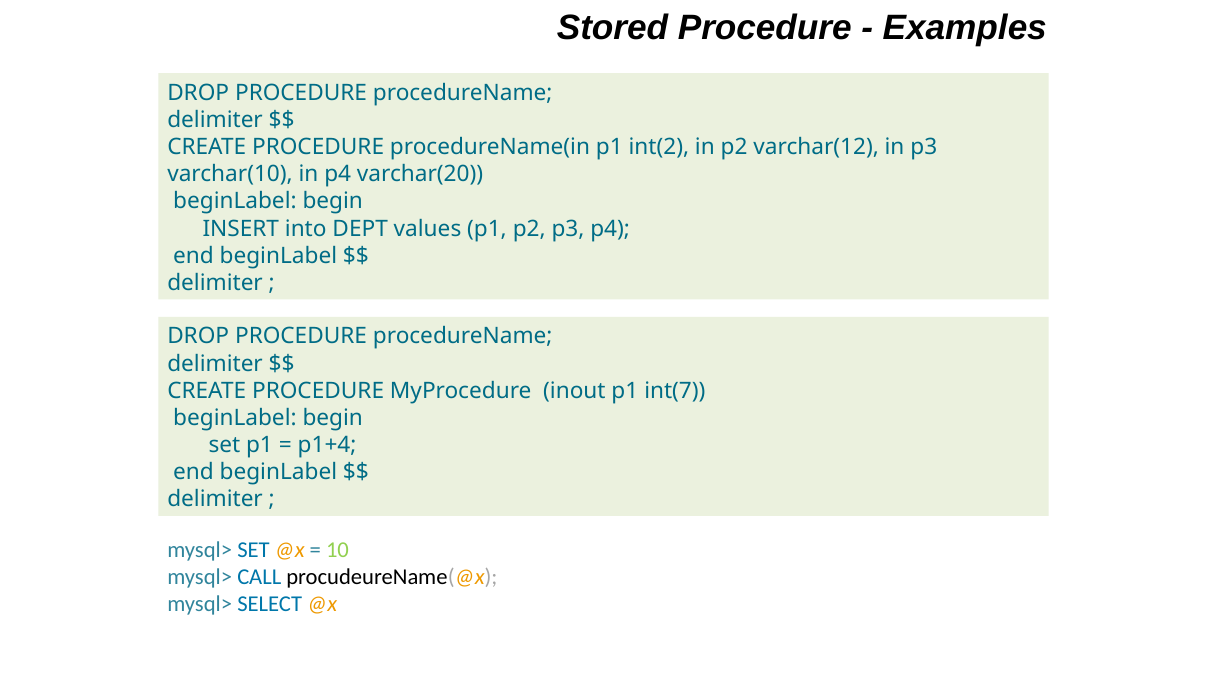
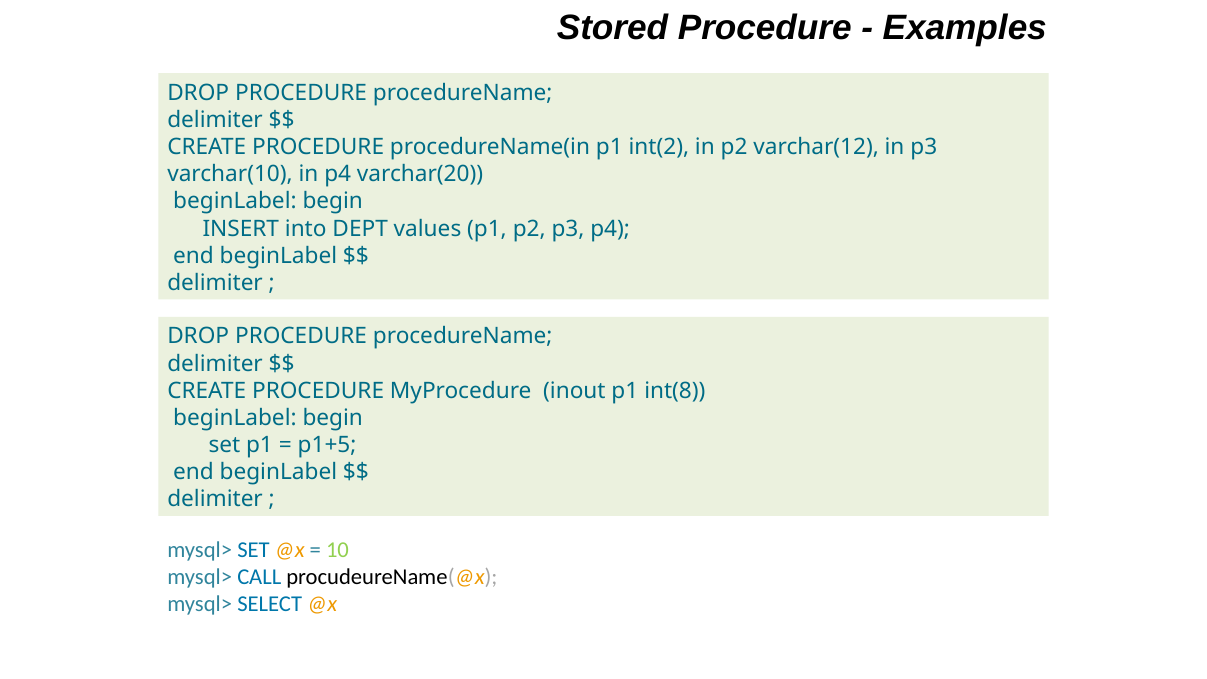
int(7: int(7 -> int(8 (675, 391)
p1+4: p1+4 -> p1+5 (327, 445)
